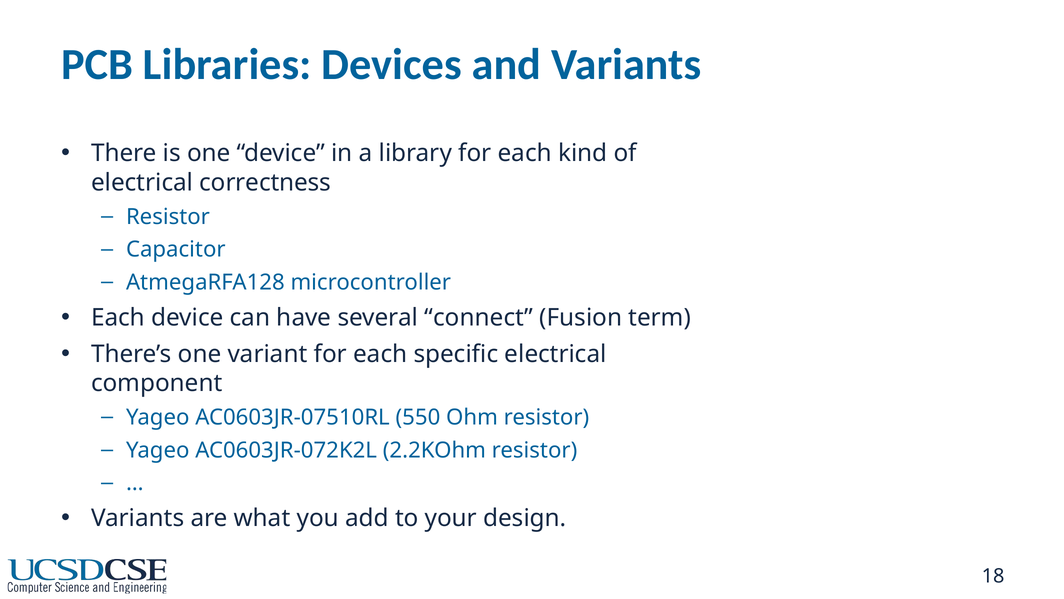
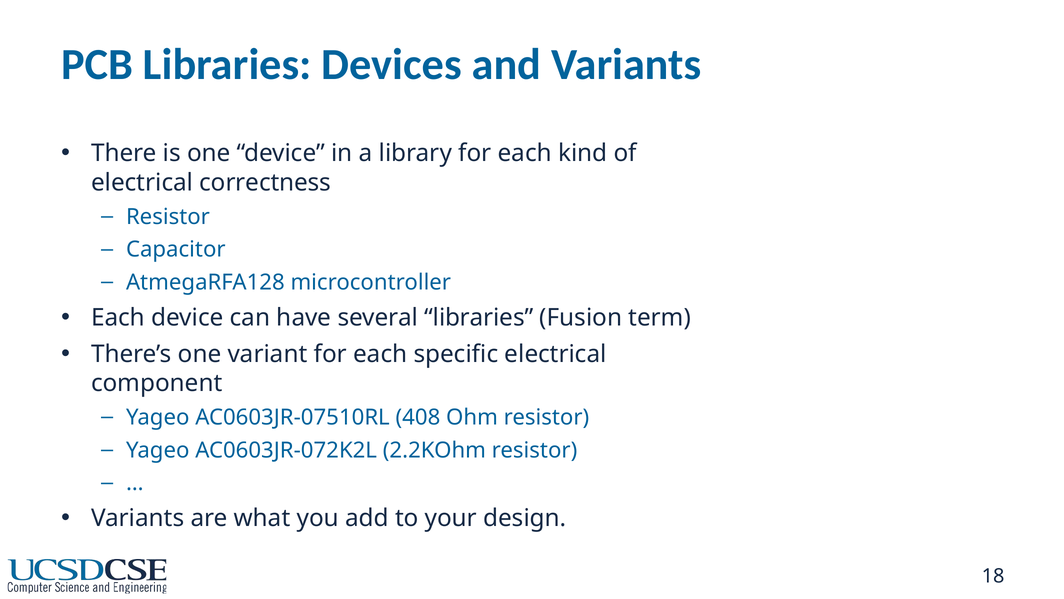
several connect: connect -> libraries (479, 317)
550: 550 -> 408 (418, 417)
